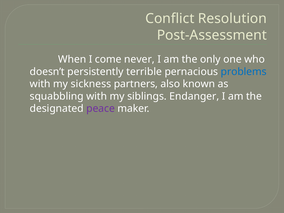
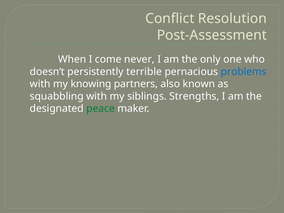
sickness: sickness -> knowing (91, 84)
Endanger: Endanger -> Strengths (194, 96)
peace colour: purple -> green (101, 109)
